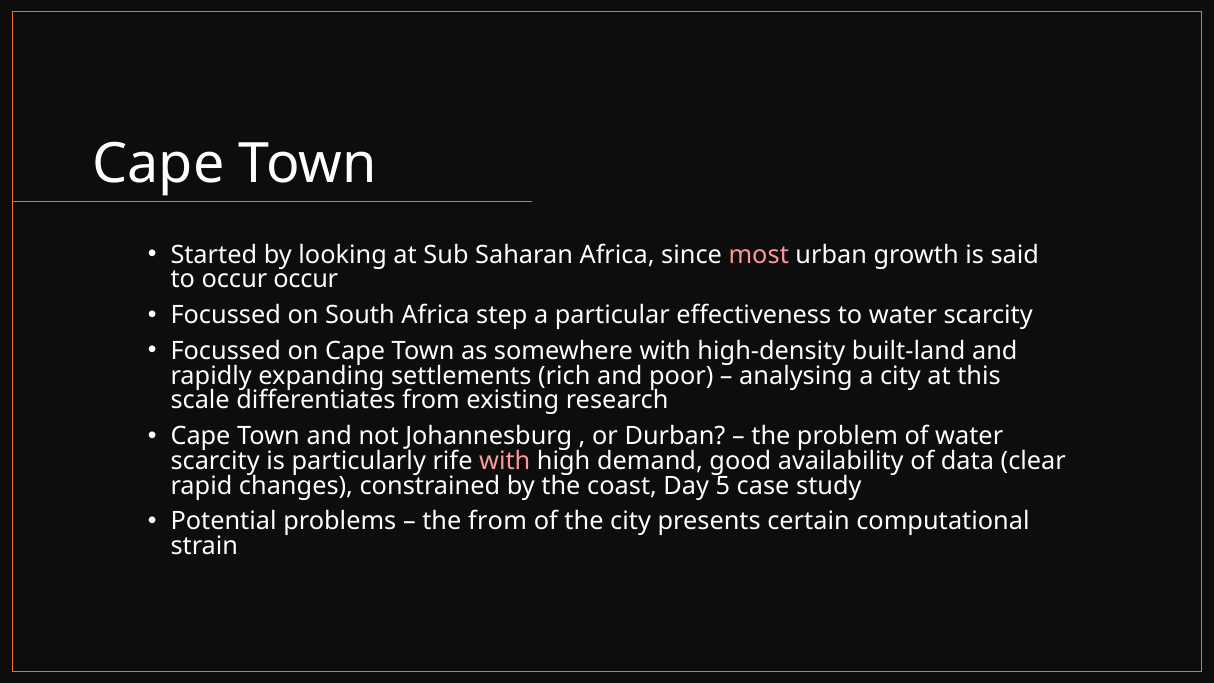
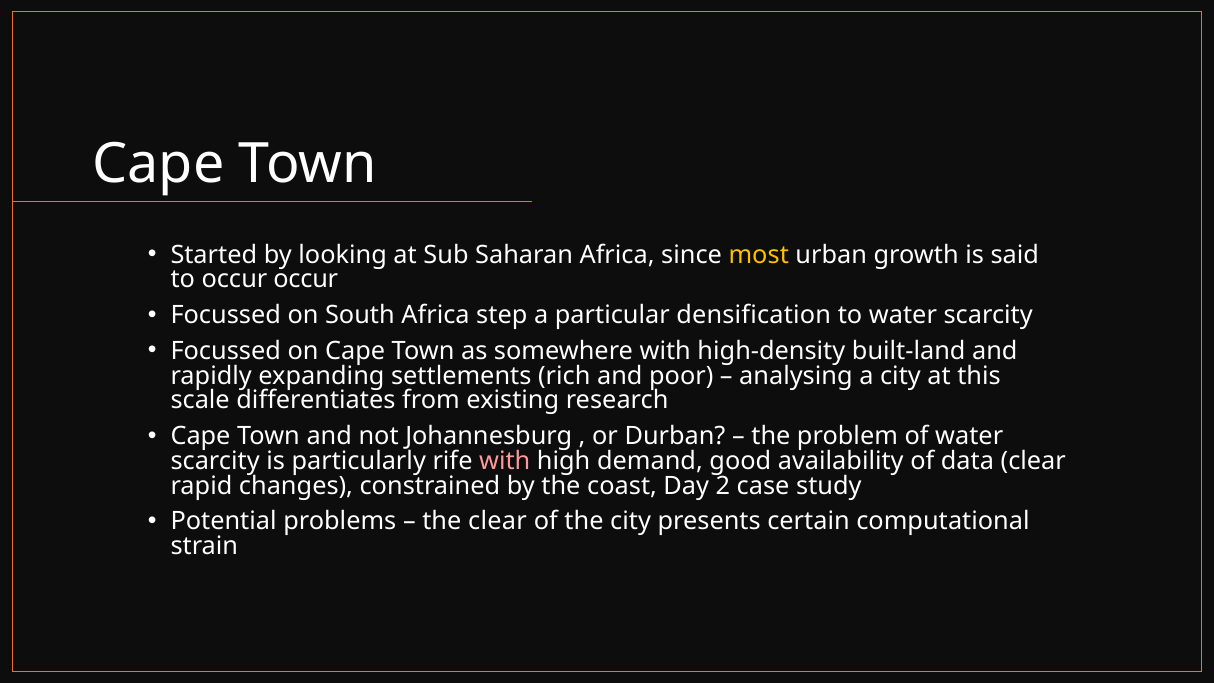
most colour: pink -> yellow (759, 255)
effectiveness: effectiveness -> densification (754, 315)
5: 5 -> 2 (723, 486)
the from: from -> clear (498, 522)
